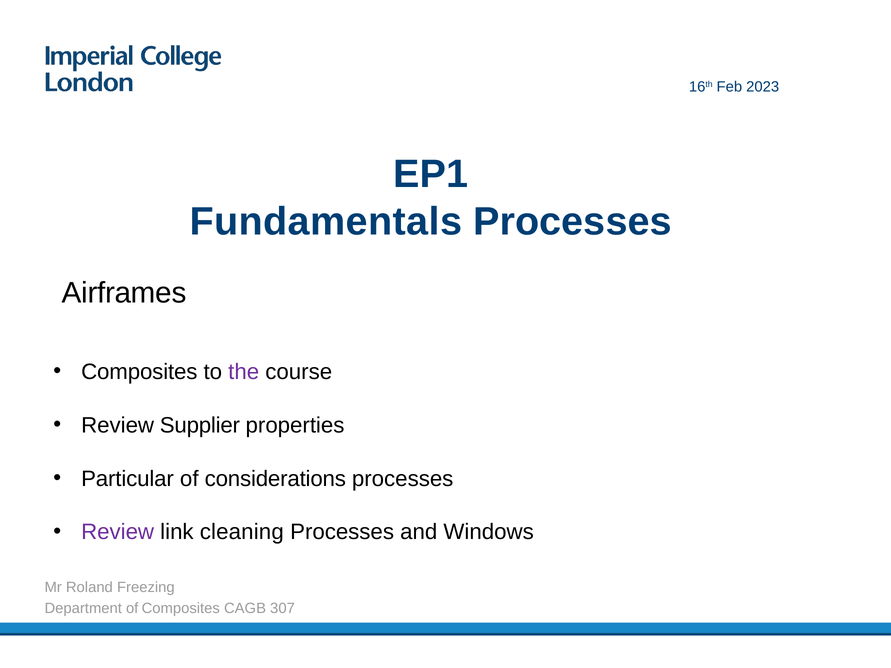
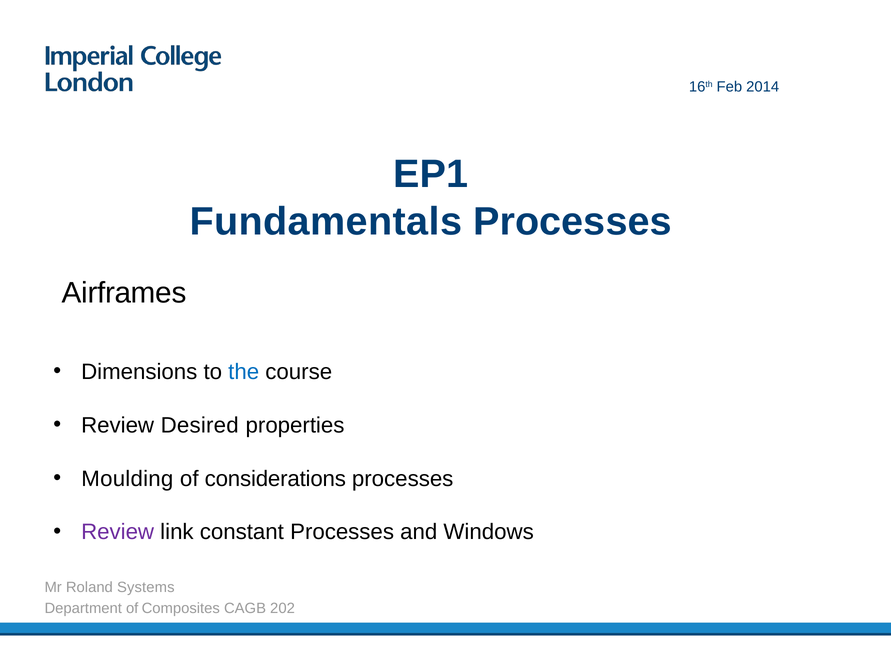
2023: 2023 -> 2014 (763, 87)
Composites: Composites -> Dimensions (139, 372)
the colour: purple -> blue (244, 372)
Supplier: Supplier -> Desired (200, 425)
Particular: Particular -> Moulding (127, 479)
cleaning: cleaning -> constant (242, 532)
Freezing: Freezing -> Systems (146, 588)
307: 307 -> 202 (283, 609)
